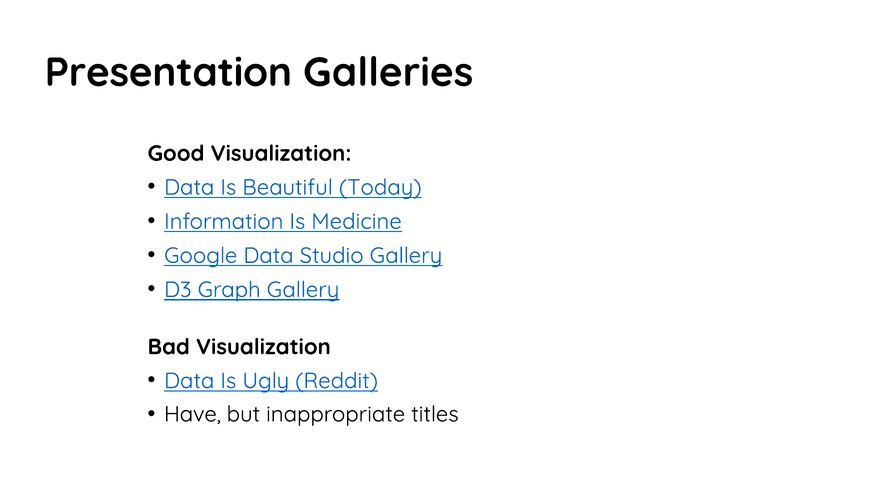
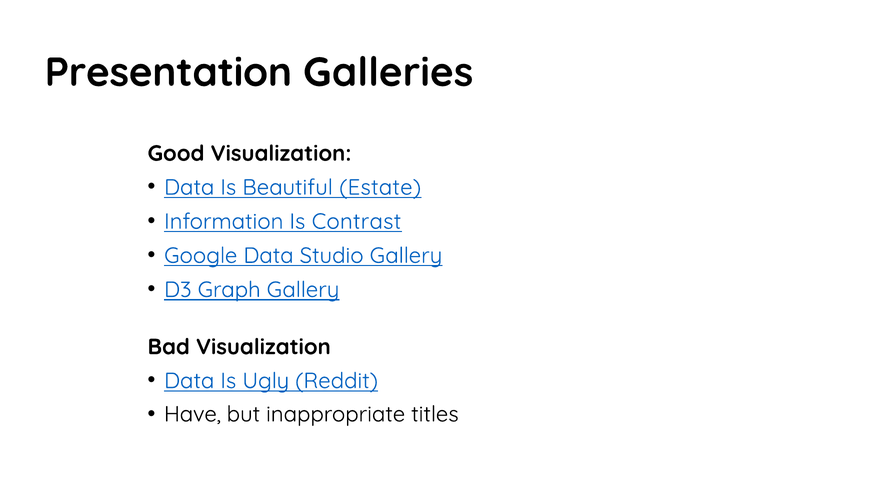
Today: Today -> Estate (380, 187)
Medicine: Medicine -> Contrast (356, 221)
